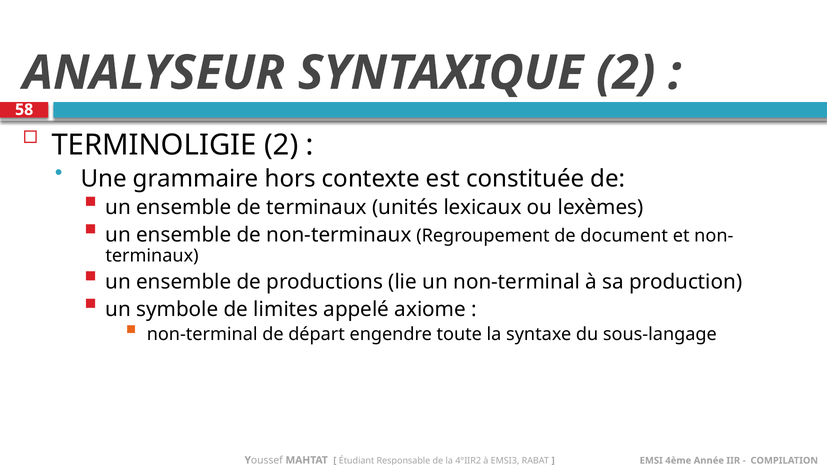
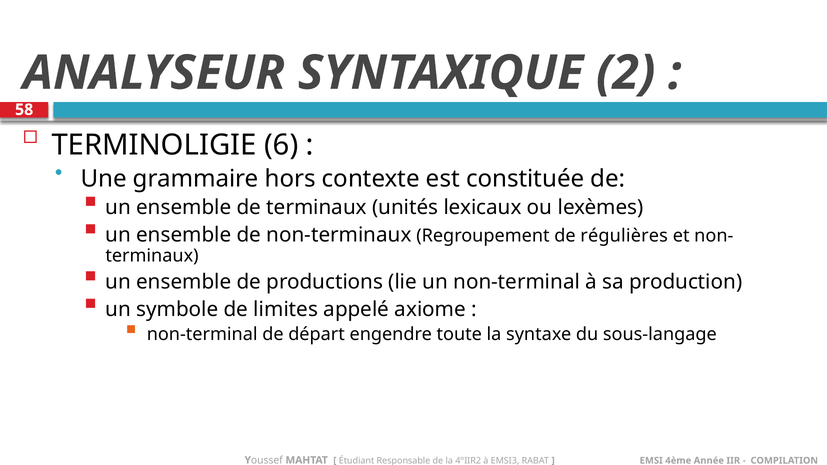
TERMINOLIGIE 2: 2 -> 6 (281, 145)
document: document -> régulières (624, 236)
